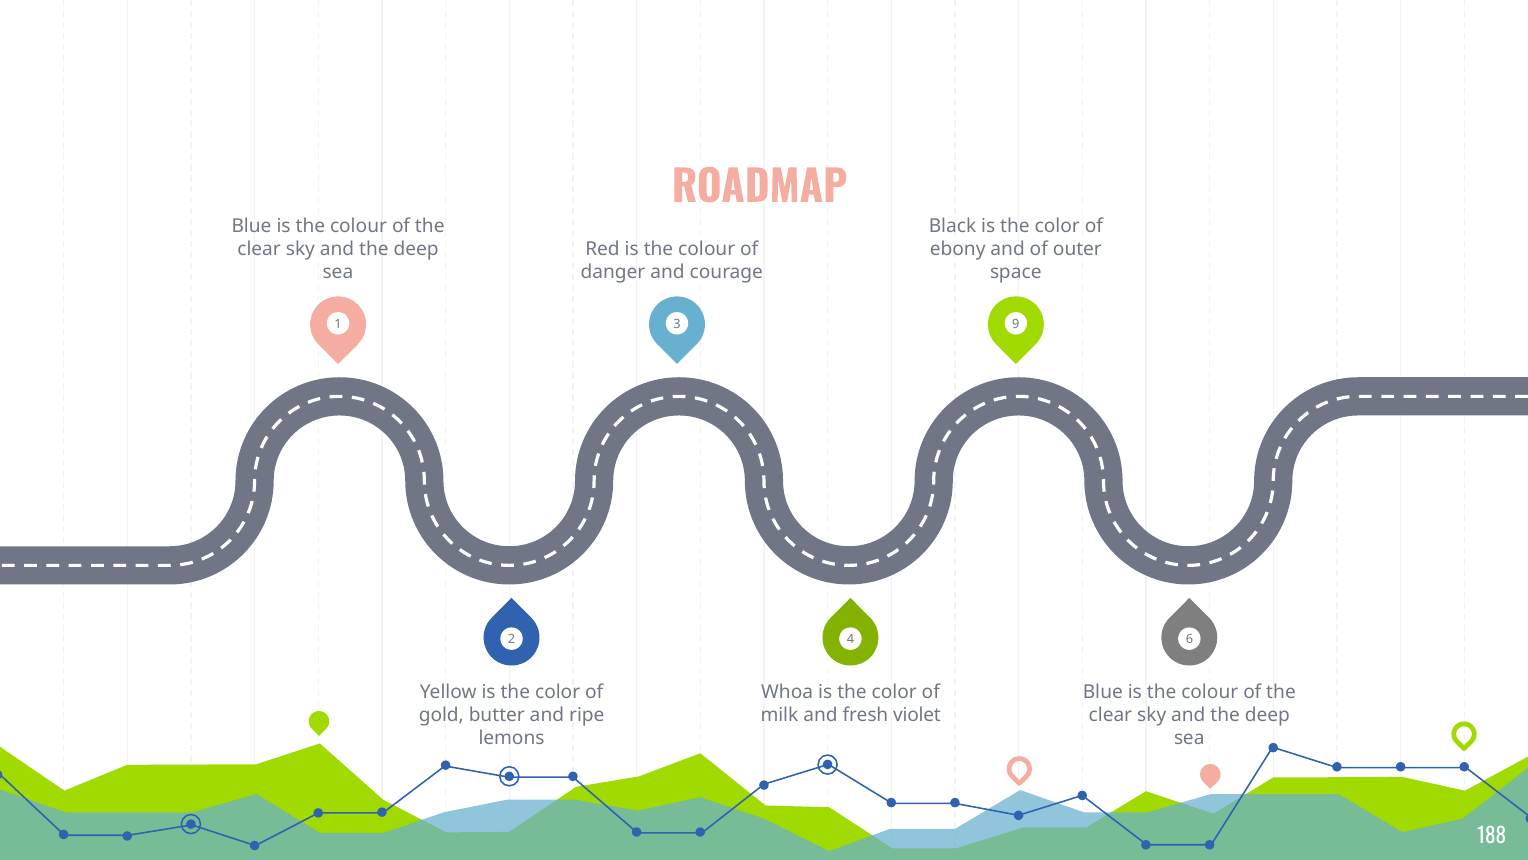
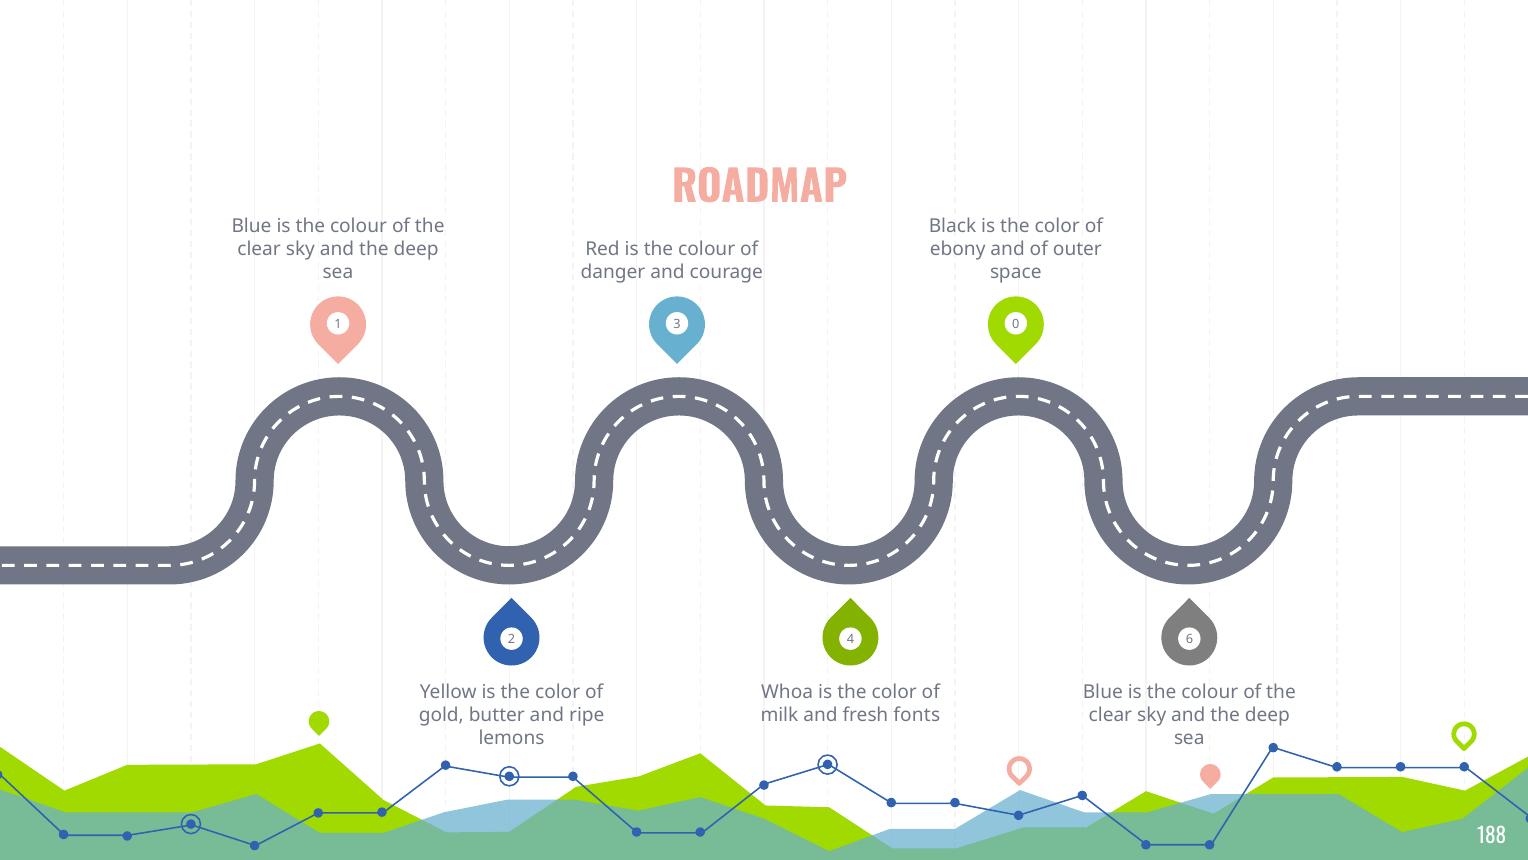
9: 9 -> 0 (1016, 324)
violet: violet -> fonts (917, 715)
